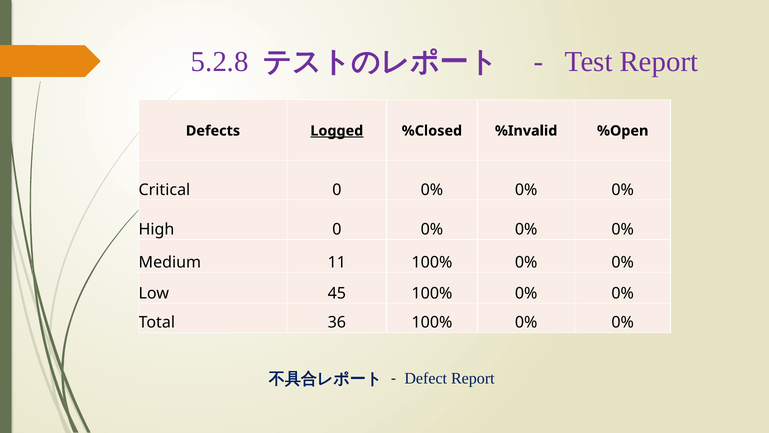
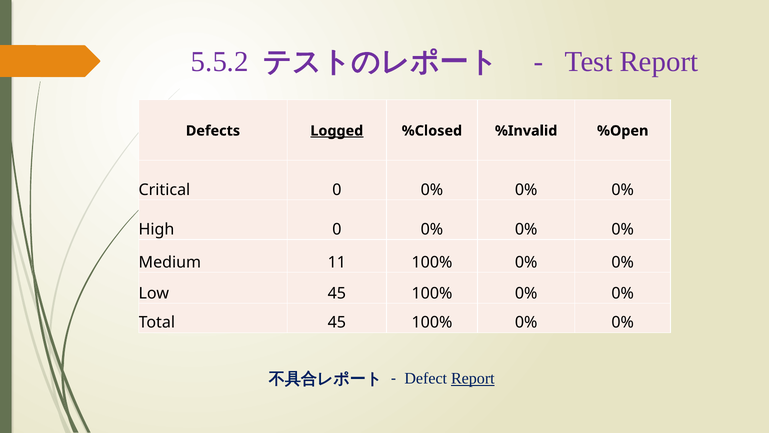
5.2.8: 5.2.8 -> 5.5.2 (220, 62)
Total 36: 36 -> 45 (337, 322)
Report underline: none -> present (473, 378)
